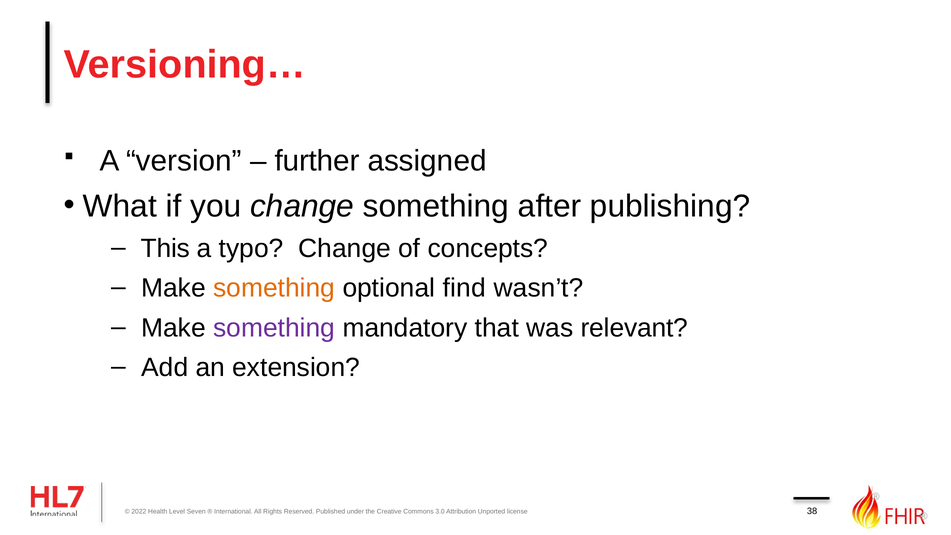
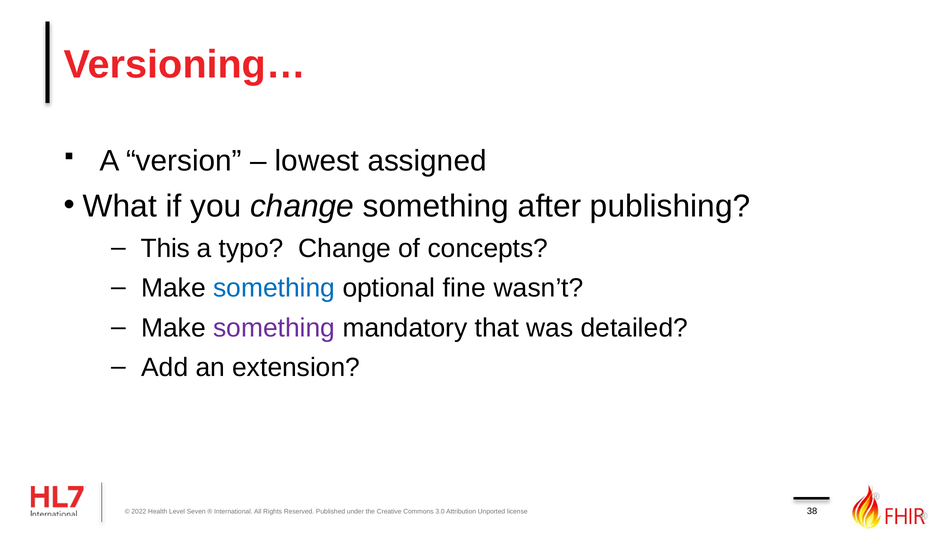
further: further -> lowest (317, 161)
something colour: orange -> blue (274, 288)
find: find -> fine (464, 288)
relevant: relevant -> detailed (634, 328)
